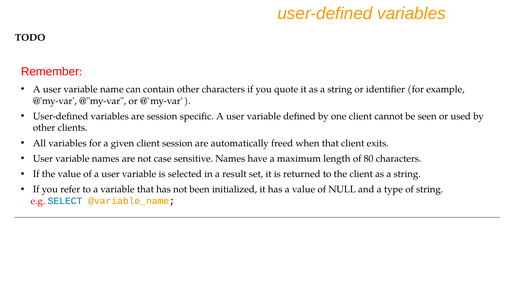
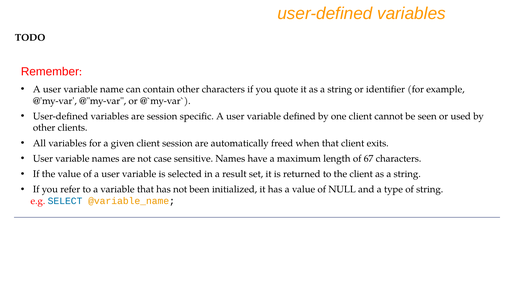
80: 80 -> 67 (369, 159)
